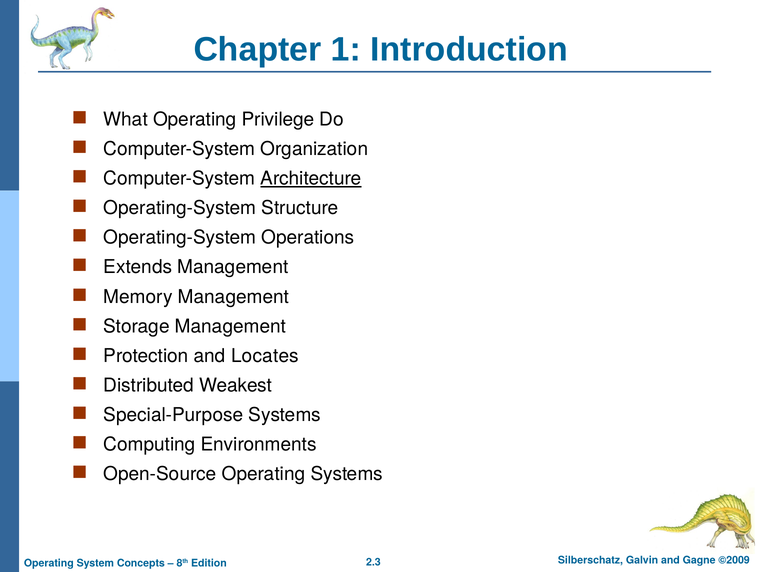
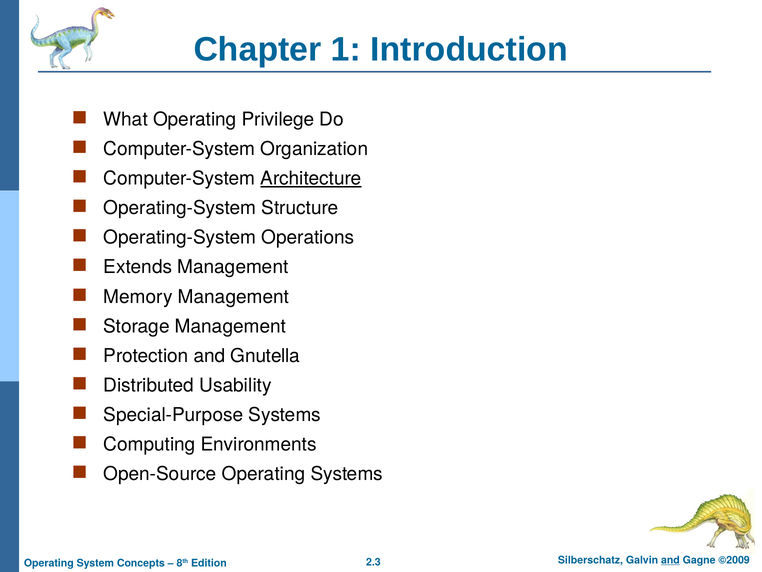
Locates: Locates -> Gnutella (265, 356)
Weakest: Weakest -> Usability (235, 385)
and underline: none -> present (670, 560)
